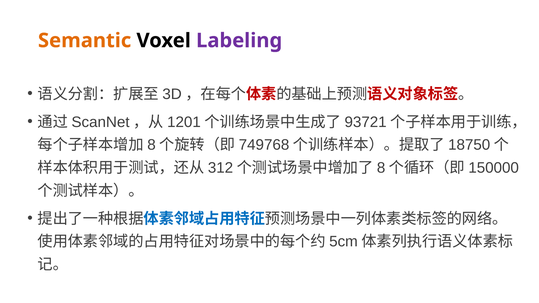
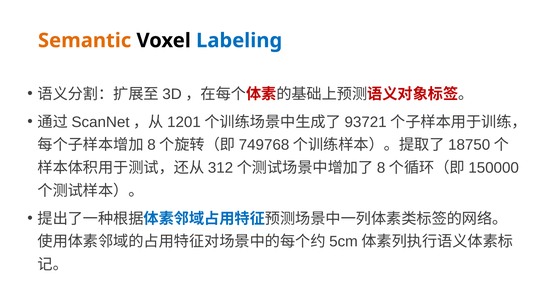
Labeling colour: purple -> blue (239, 41)
